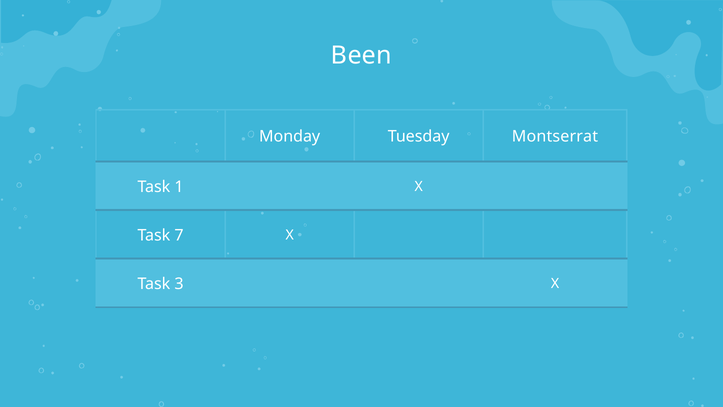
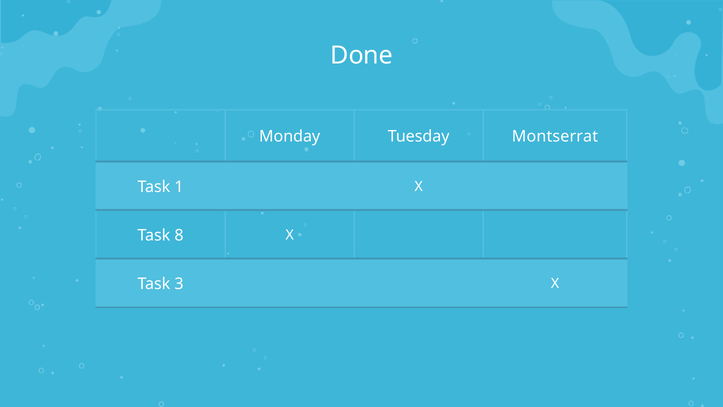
Been: Been -> Done (362, 56)
7: 7 -> 8 (179, 235)
